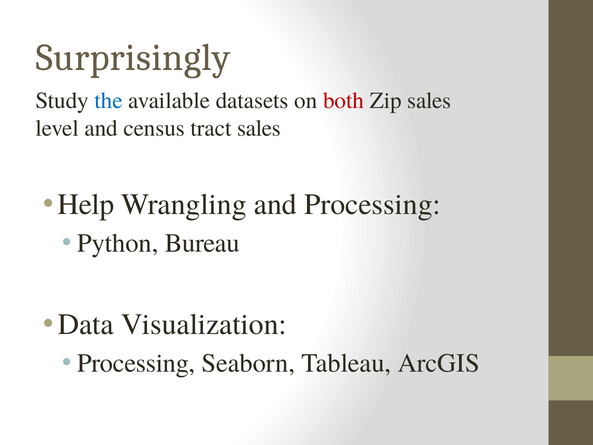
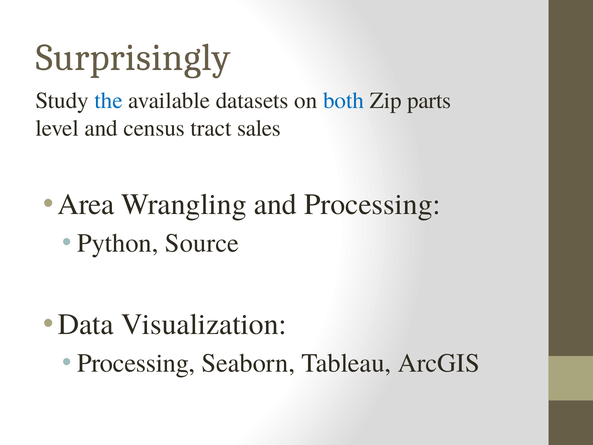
both colour: red -> blue (344, 100)
Zip sales: sales -> parts (429, 100)
Help: Help -> Area (86, 204)
Bureau: Bureau -> Source (202, 243)
